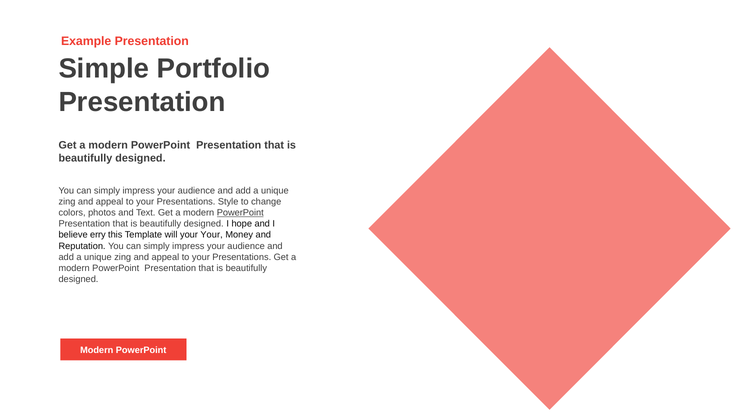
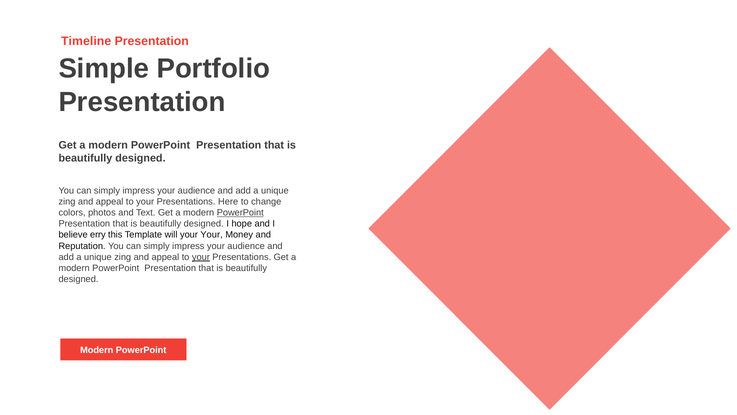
Example: Example -> Timeline (86, 41)
Presentations Style: Style -> Here (228, 201)
your underline: none -> present (201, 257)
